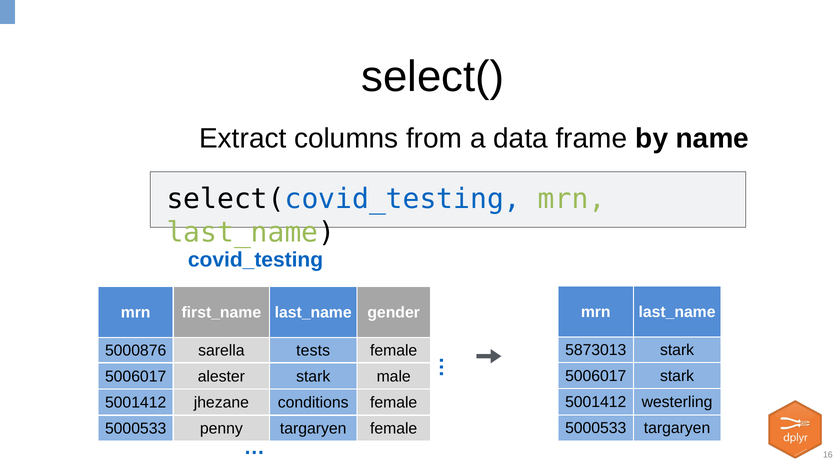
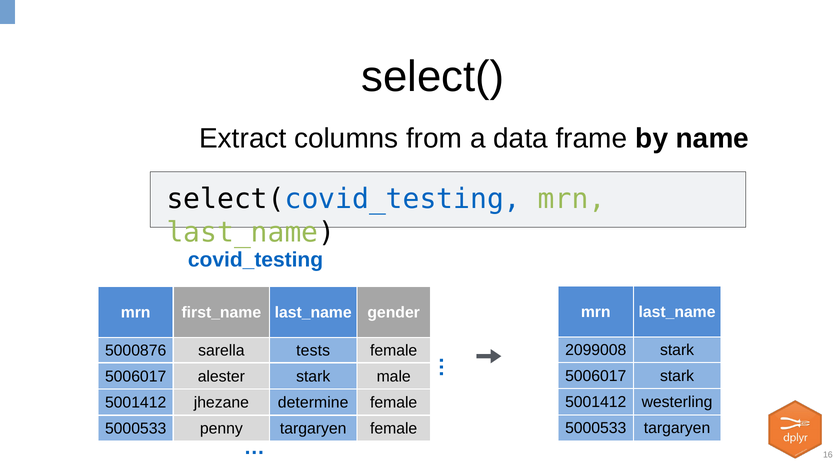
5873013: 5873013 -> 2099008 (596, 350)
conditions: conditions -> determine (313, 402)
